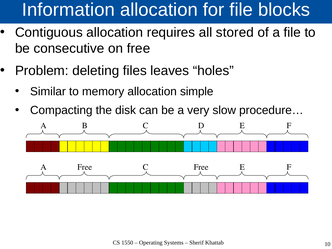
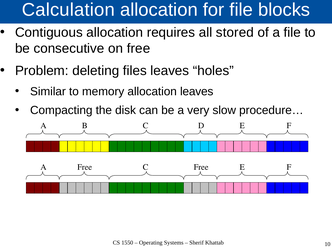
Information: Information -> Calculation (68, 10)
allocation simple: simple -> leaves (197, 91)
